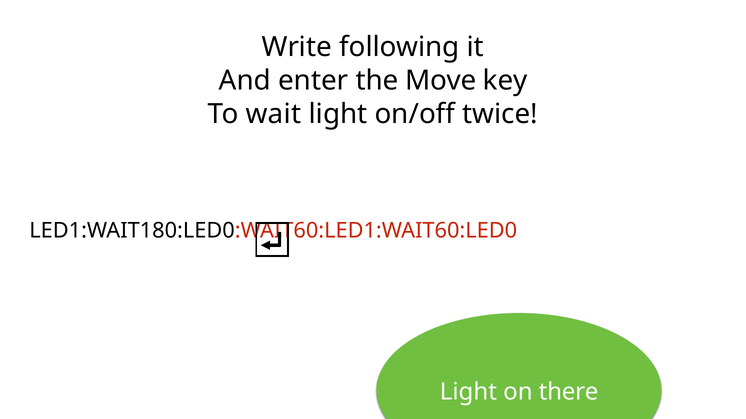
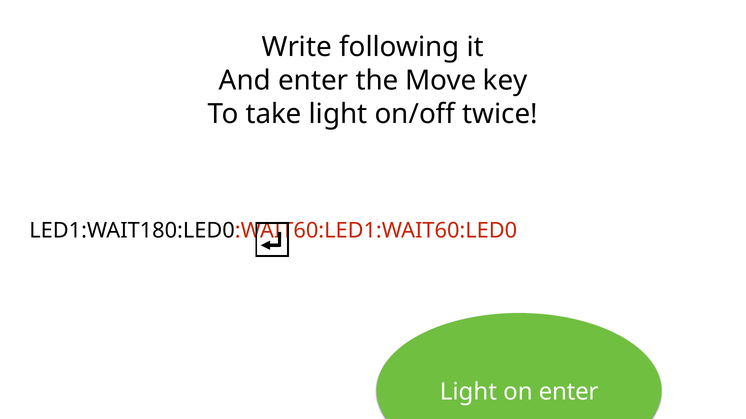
wait: wait -> take (274, 114)
on there: there -> enter (569, 392)
